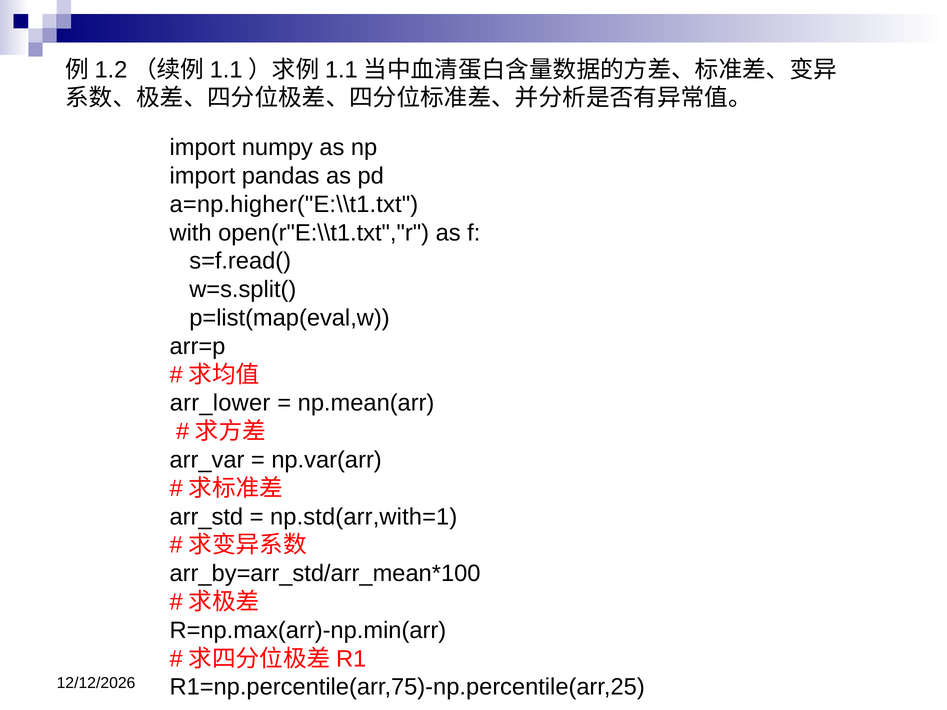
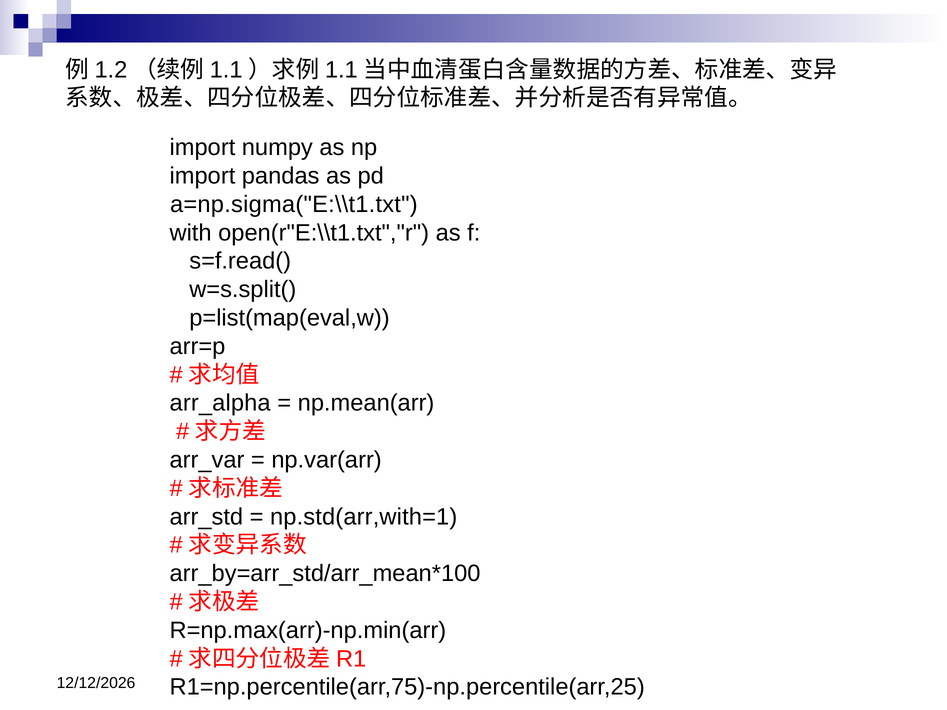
a=np.higher("E:\\t1.txt: a=np.higher("E:\\t1.txt -> a=np.sigma("E:\\t1.txt (294, 204)
arr_lower: arr_lower -> arr_alpha (220, 403)
